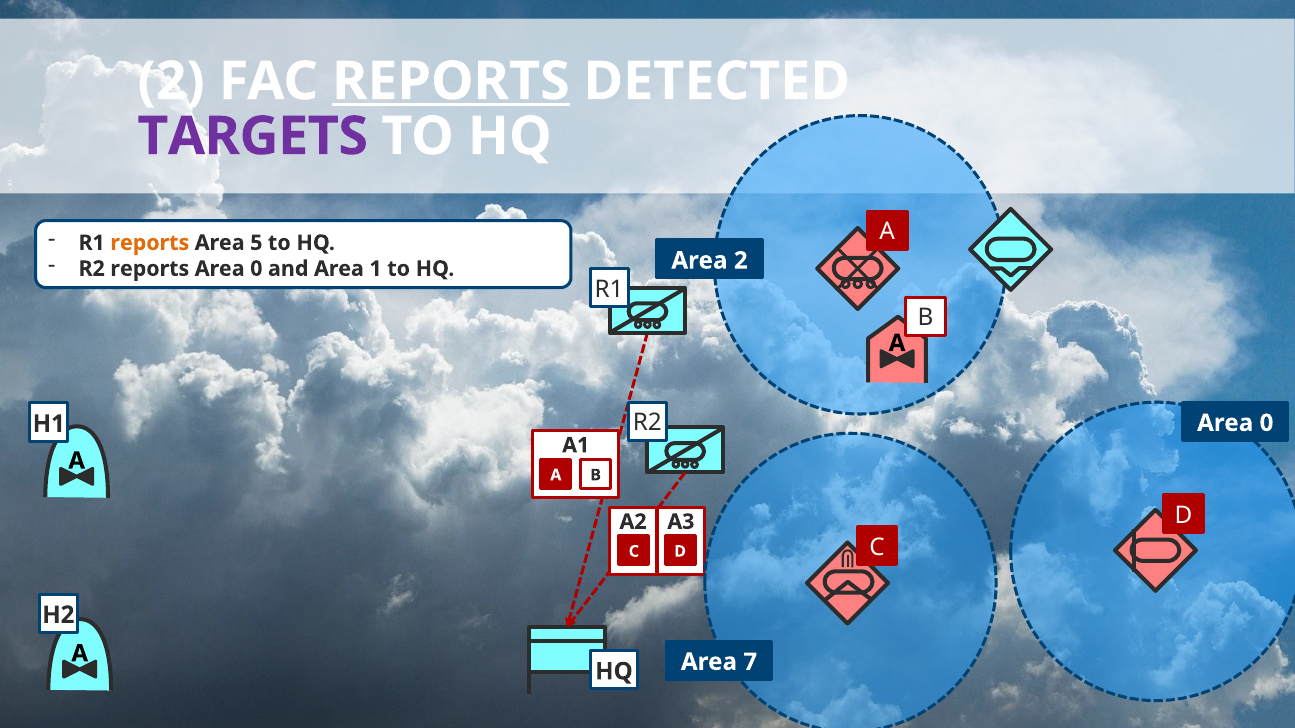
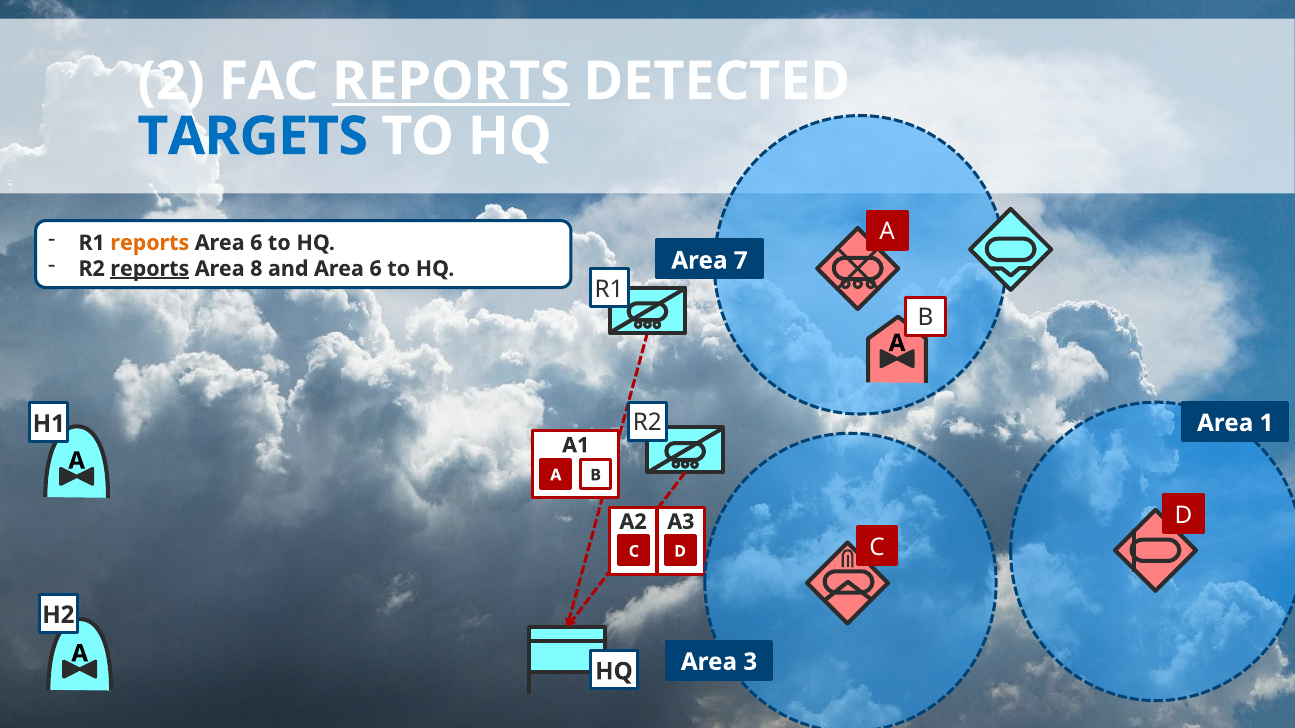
TARGETS colour: purple -> blue (253, 136)
5: 5 -> 6 (256, 243)
Area 2: 2 -> 7 (741, 261)
reports underline: none -> present (150, 269)
0: 0 -> 8 (256, 269)
and Area 1: 1 -> 6 (376, 269)
0: 0 -> 1 (1267, 423)
7: 7 -> 3 (750, 662)
